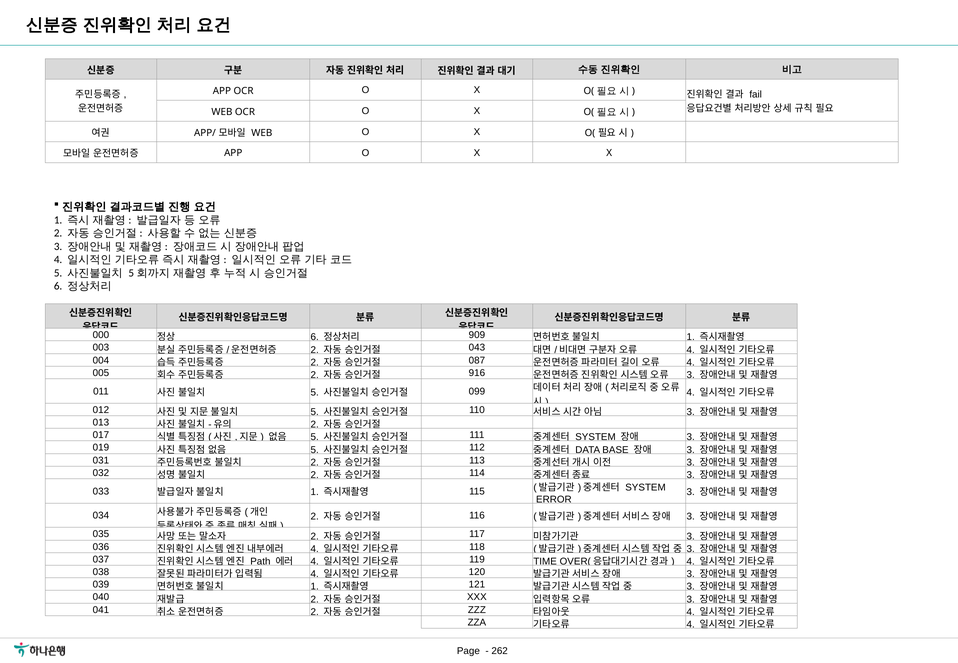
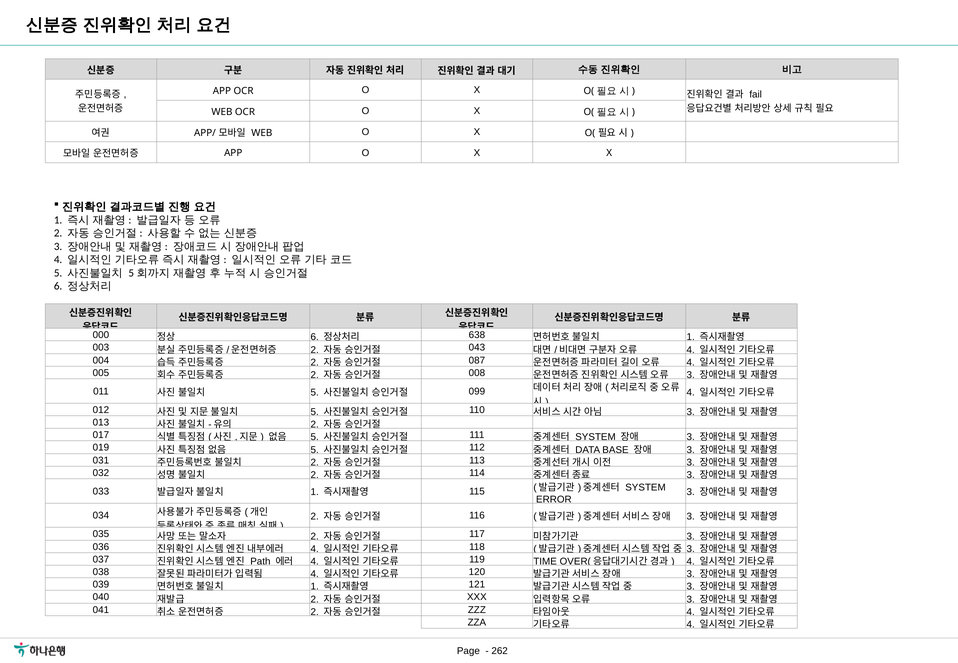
909: 909 -> 638 (477, 335)
916: 916 -> 008 (477, 373)
